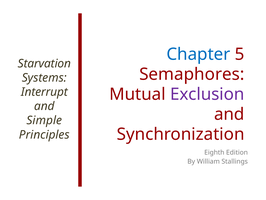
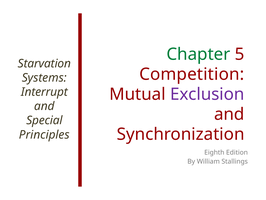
Chapter colour: blue -> green (198, 54)
Semaphores: Semaphores -> Competition (192, 74)
Simple: Simple -> Special (44, 120)
